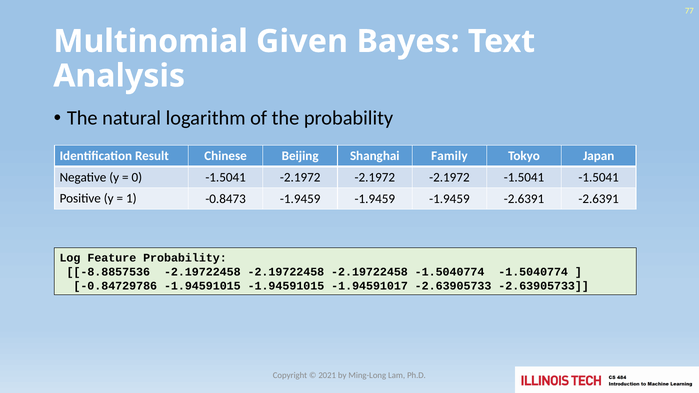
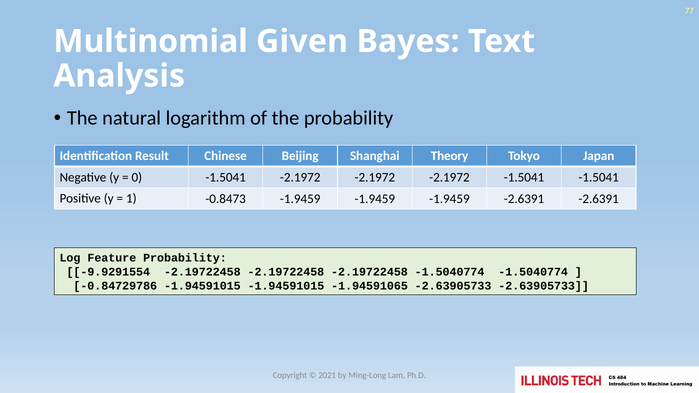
Family: Family -> Theory (450, 156)
-8.8857536: -8.8857536 -> -9.9291554 (108, 272)
-1.94591017: -1.94591017 -> -1.94591065 (370, 286)
